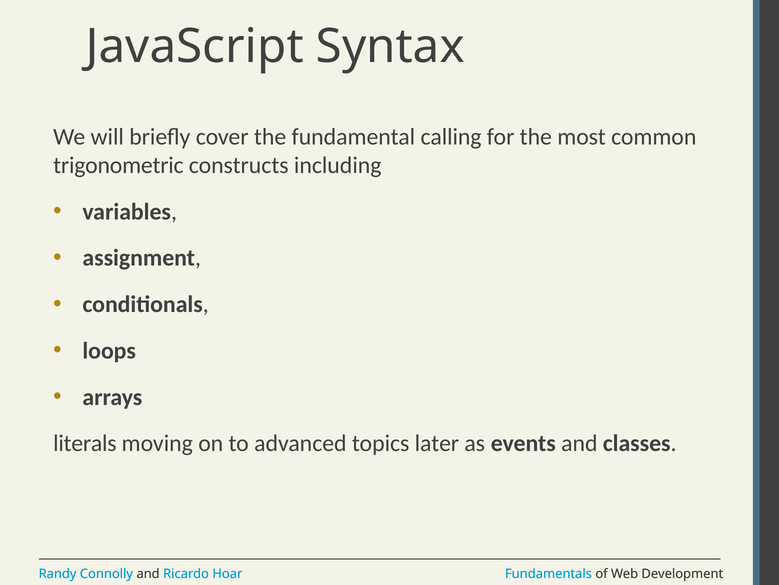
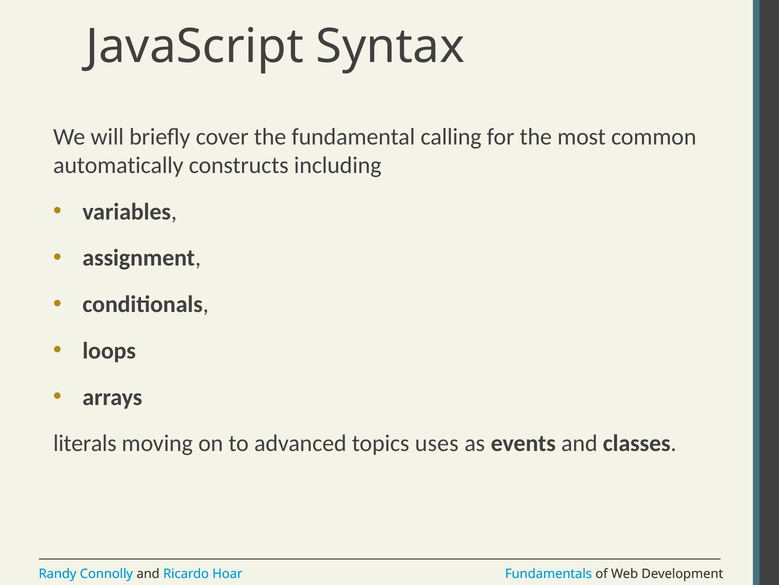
trigonometric: trigonometric -> automatically (118, 165)
later: later -> uses (437, 443)
